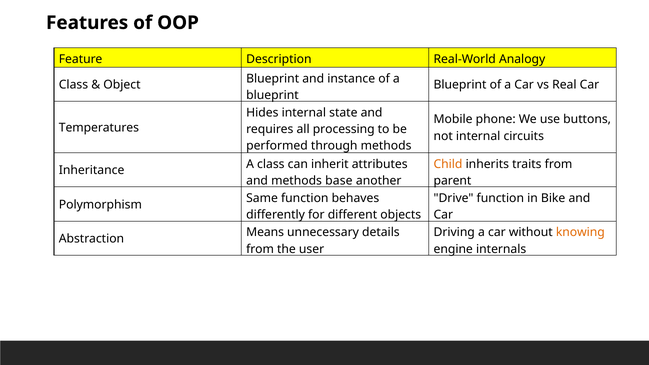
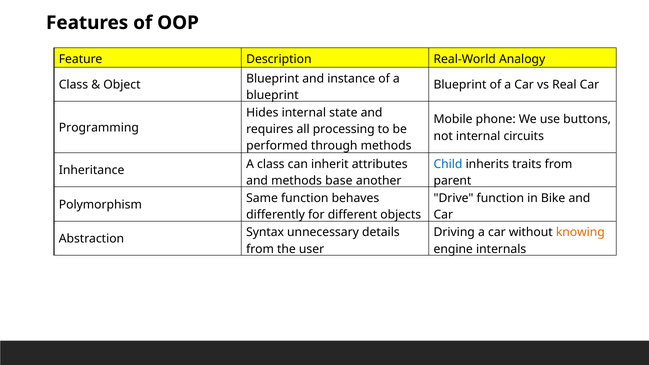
Temperatures: Temperatures -> Programming (99, 128)
Child colour: orange -> blue (448, 164)
Means: Means -> Syntax (265, 233)
